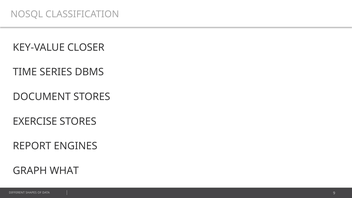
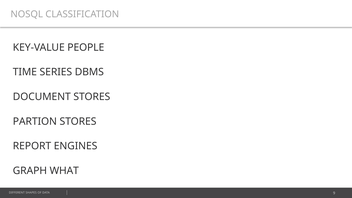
CLOSER: CLOSER -> PEOPLE (86, 47)
EXERCISE: EXERCISE -> PARTION (35, 121)
